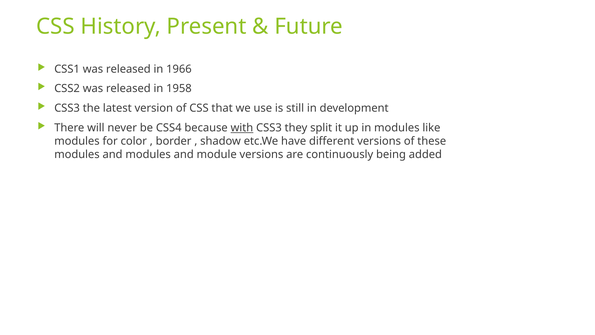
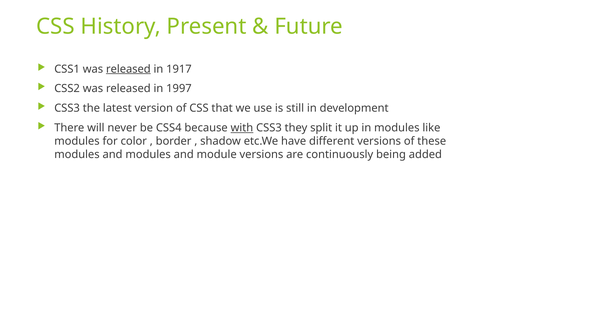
released underline: none -> present (128, 69)
1966: 1966 -> 1917 (179, 69)
1958: 1958 -> 1997 (179, 89)
